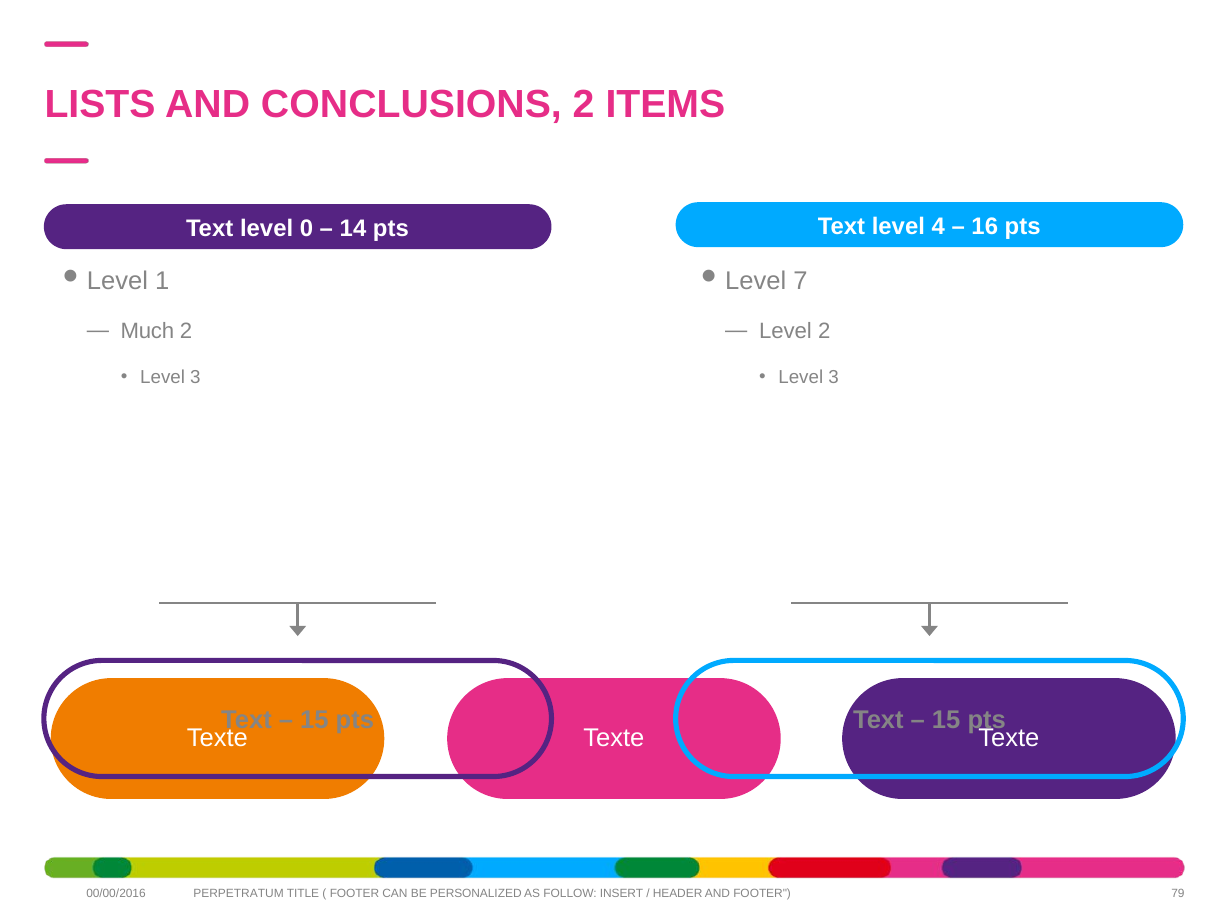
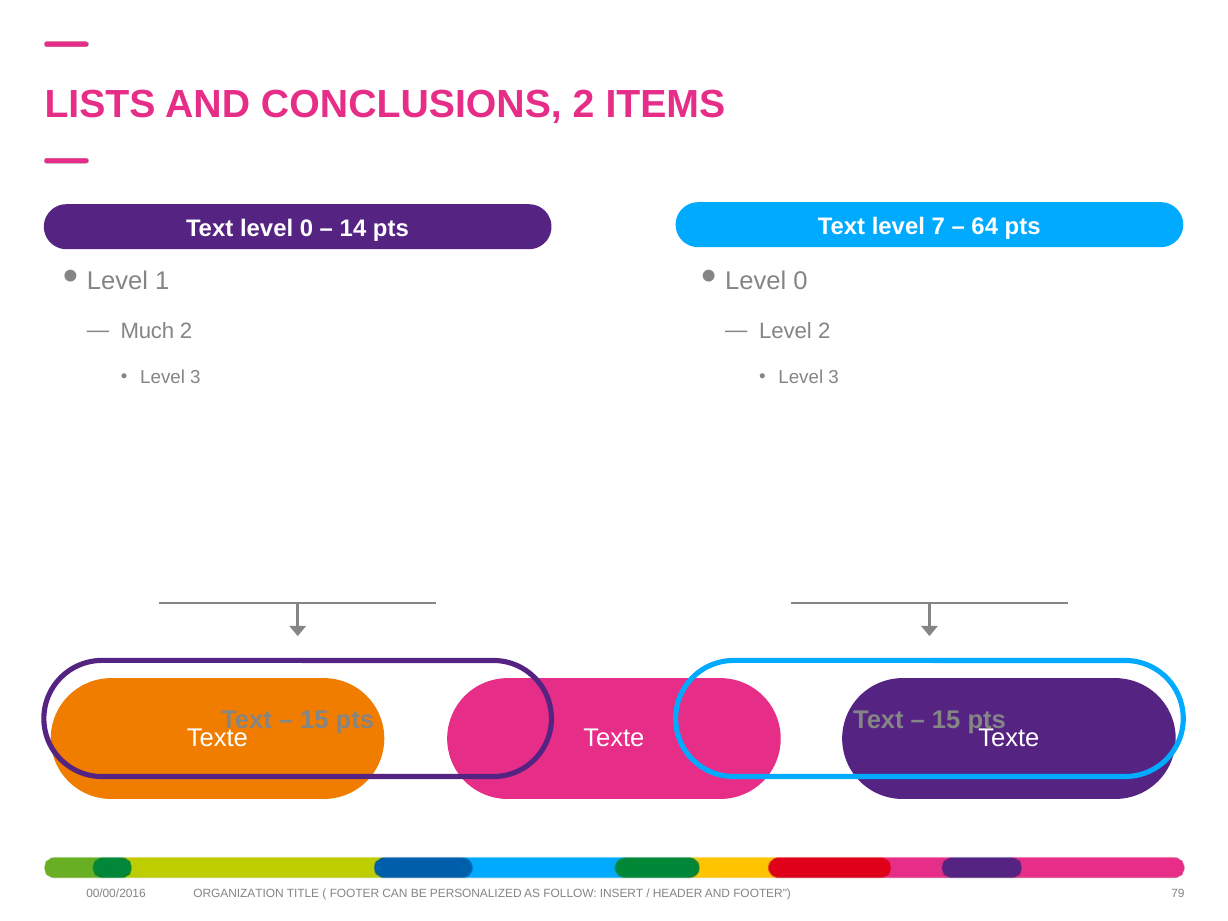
4: 4 -> 7 (938, 226)
16: 16 -> 64 (985, 226)
7: 7 -> 0 (800, 281)
PERPETRATUM: PERPETRATUM -> ORGANIZATION (239, 894)
